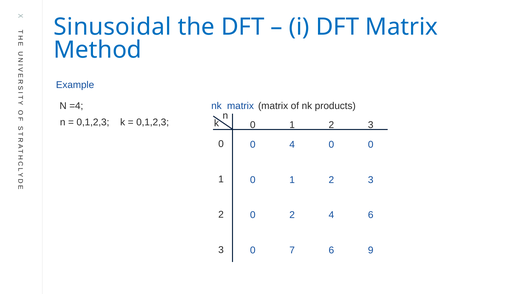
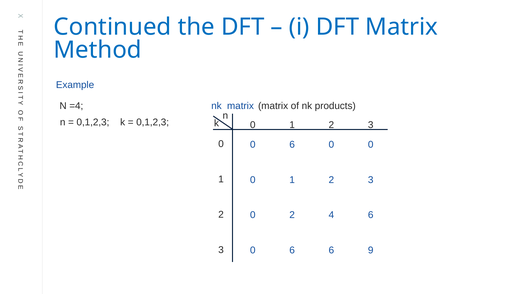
Sinusoidal: Sinusoidal -> Continued (112, 27)
4: 4 -> 6 (292, 145)
7: 7 -> 6 (292, 251)
